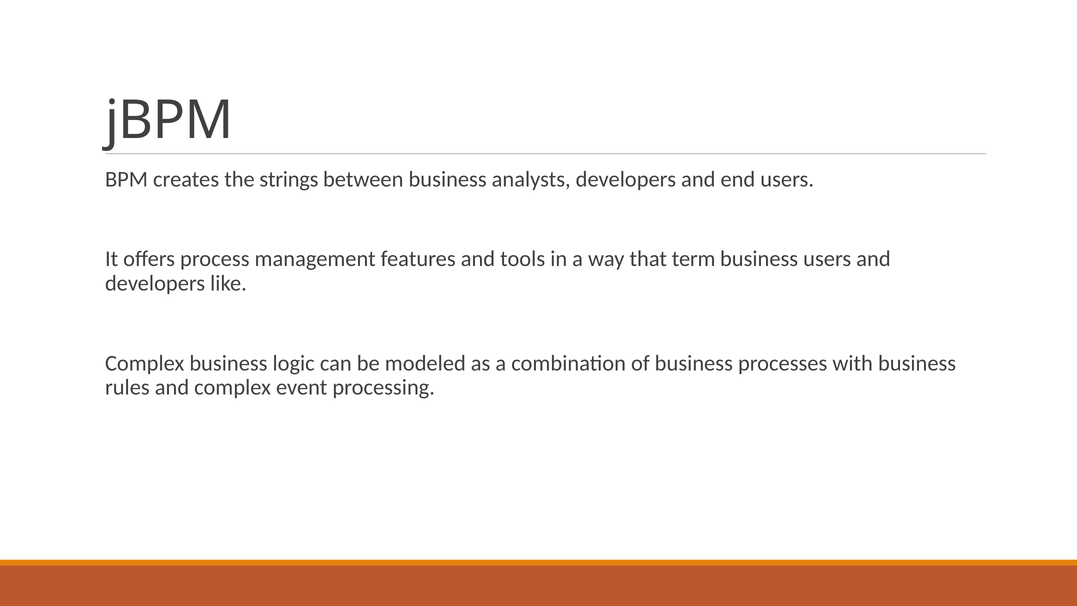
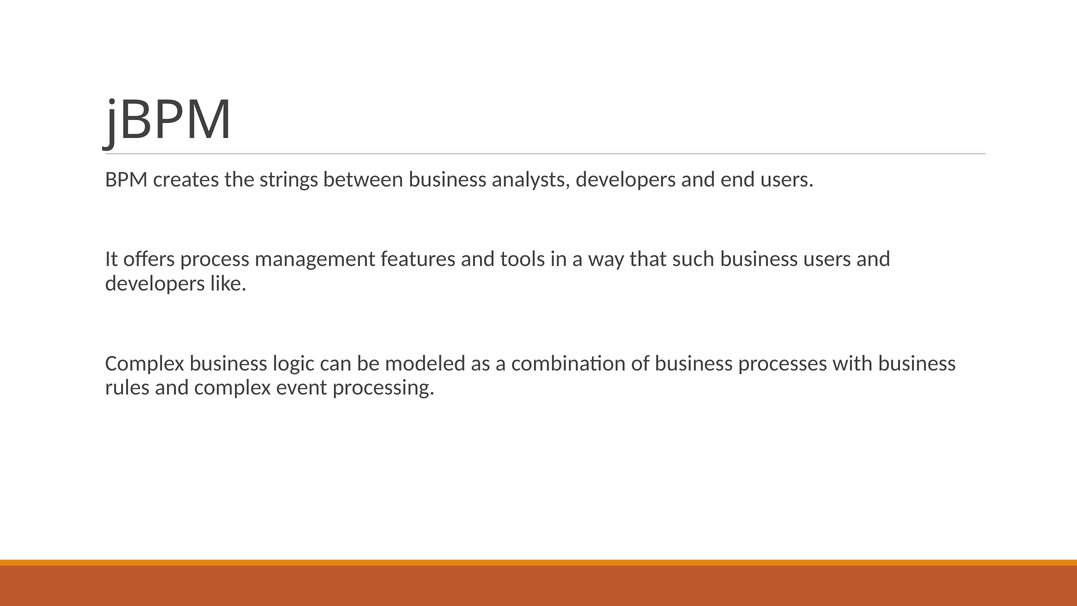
term: term -> such (693, 259)
